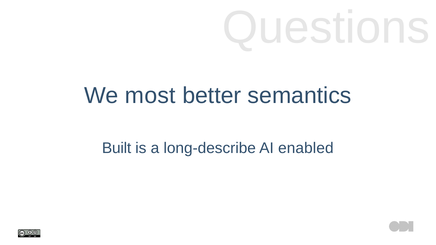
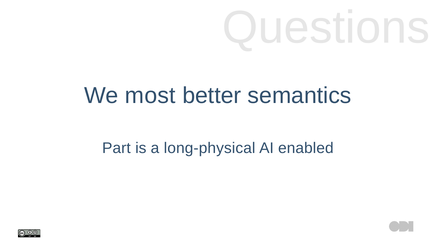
Built: Built -> Part (116, 148)
long-describe: long-describe -> long-physical (210, 148)
